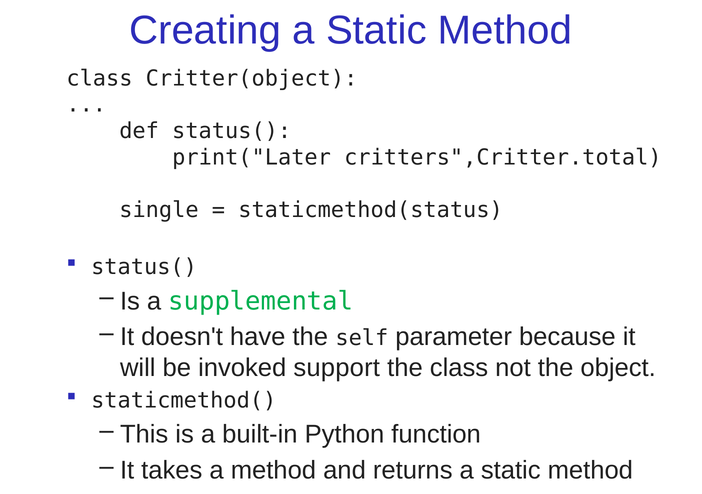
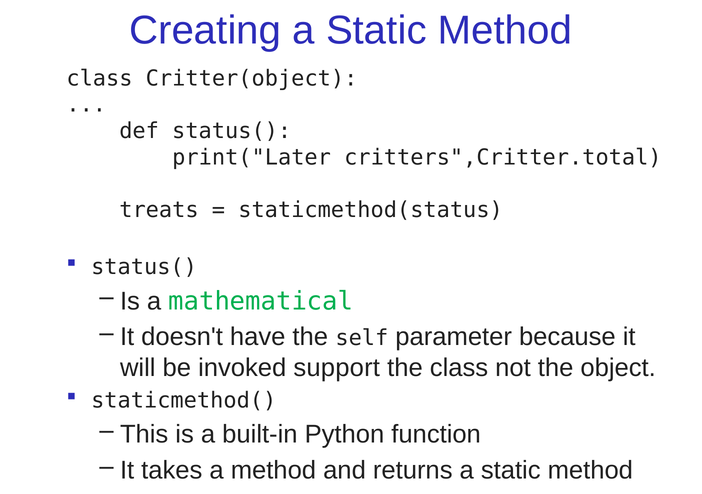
single: single -> treats (159, 210)
supplemental: supplemental -> mathematical (261, 301)
